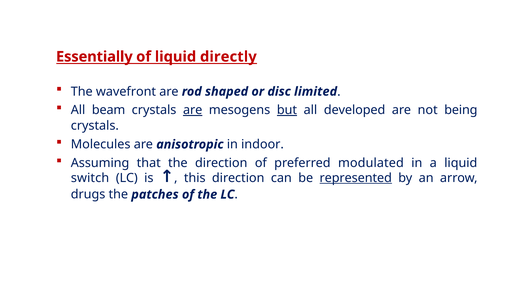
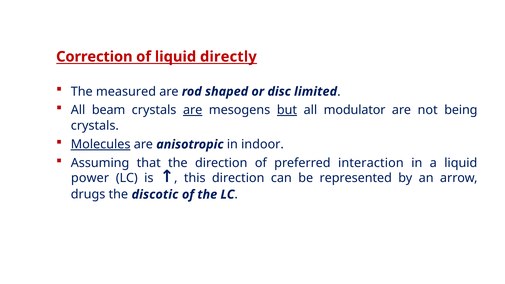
Essentially: Essentially -> Correction (94, 57)
wavefront: wavefront -> measured (126, 92)
developed: developed -> modulator (355, 110)
Molecules underline: none -> present (101, 144)
modulated: modulated -> interaction (371, 163)
switch: switch -> power (90, 178)
represented underline: present -> none (356, 178)
patches: patches -> discotic (155, 195)
